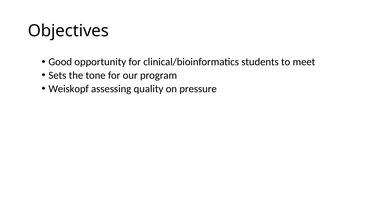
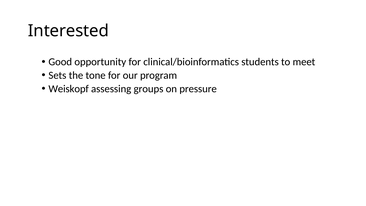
Objectives: Objectives -> Interested (68, 31)
quality: quality -> groups (149, 89)
